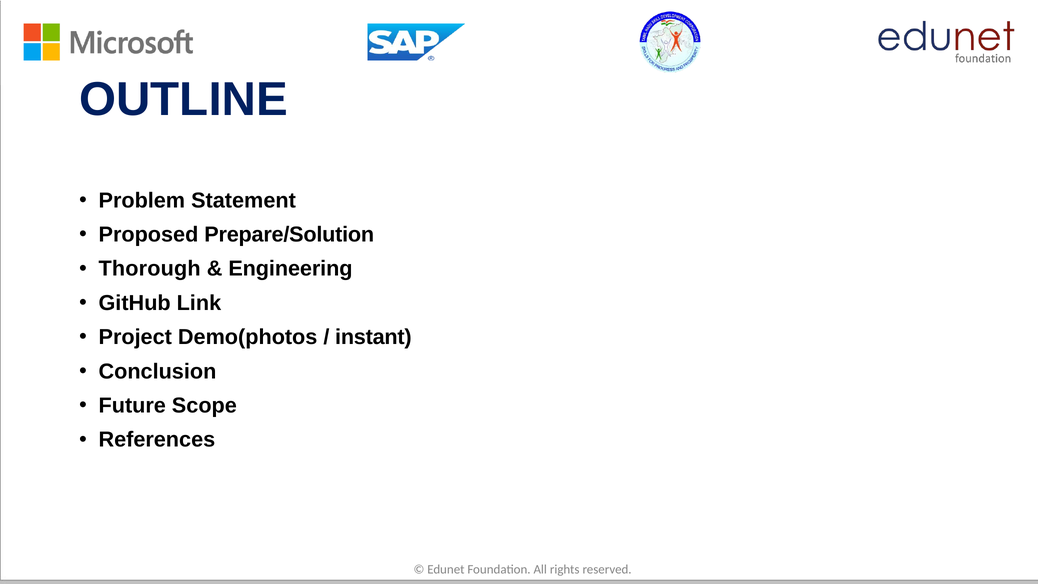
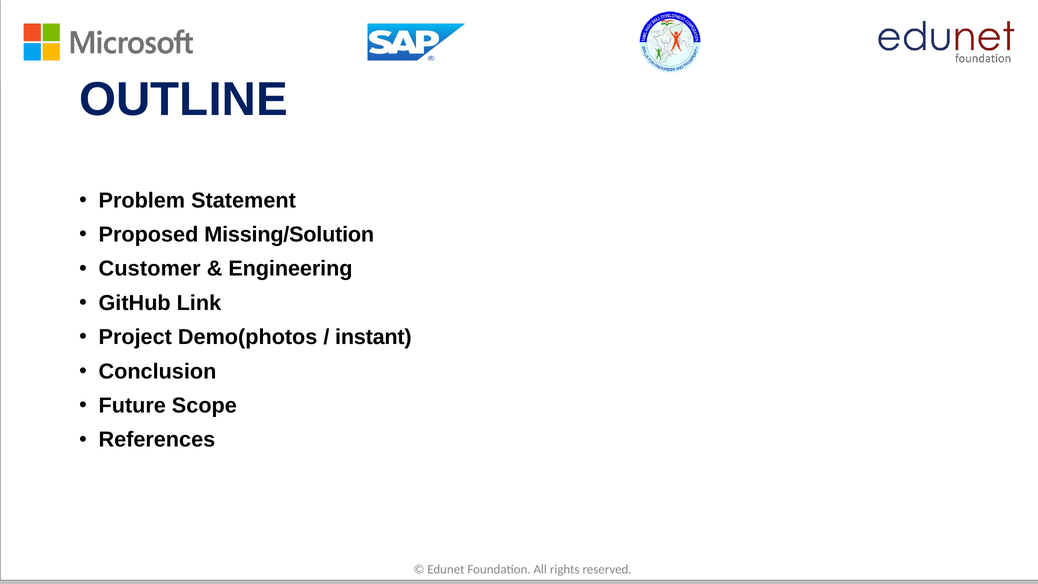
Prepare/Solution: Prepare/Solution -> Missing/Solution (289, 235)
Thorough: Thorough -> Customer (150, 269)
